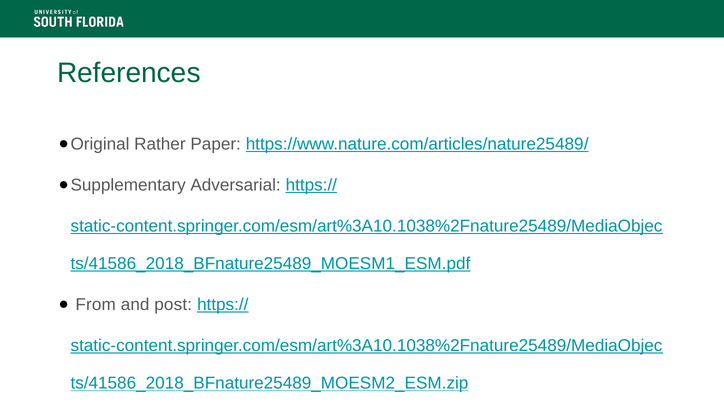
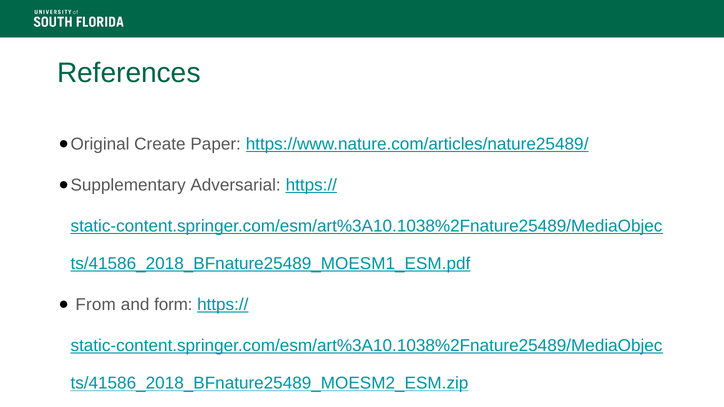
Rather: Rather -> Create (160, 144)
post: post -> form (173, 305)
